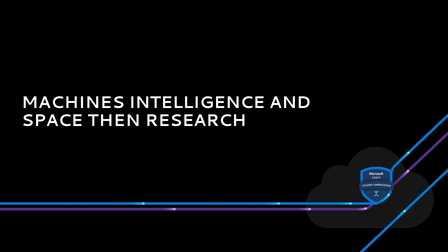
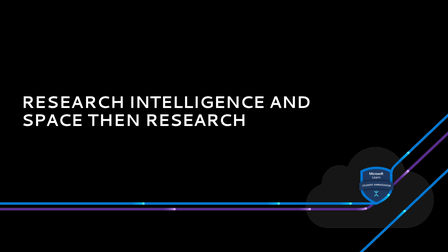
MACHINES: MACHINES -> RESEARCH (73, 103)
